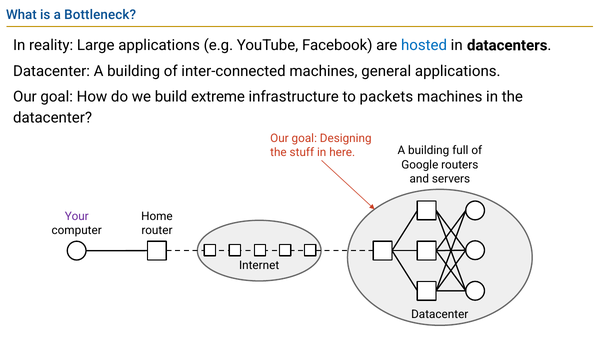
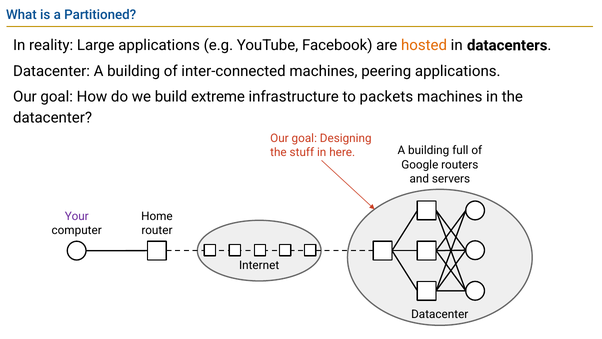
Bottleneck: Bottleneck -> Partitioned (100, 15)
hosted colour: blue -> orange (424, 45)
general: general -> peering (386, 71)
